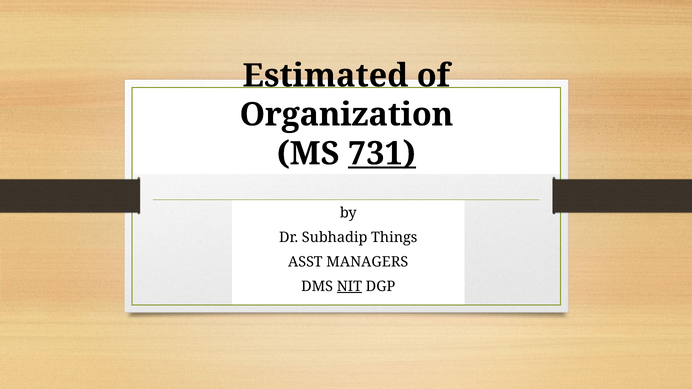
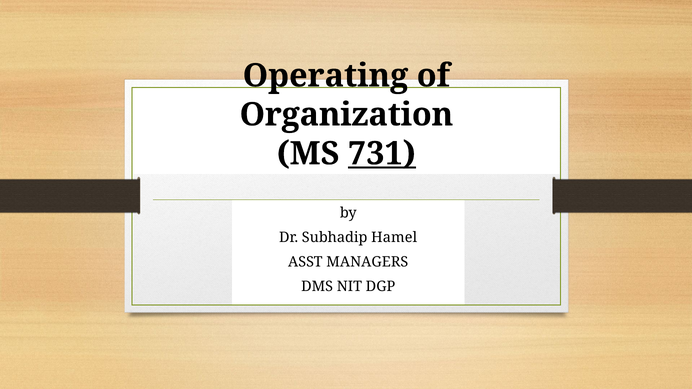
Estimated: Estimated -> Operating (325, 76)
Things: Things -> Hamel (394, 237)
NIT underline: present -> none (349, 286)
